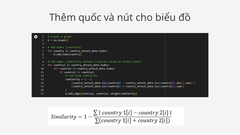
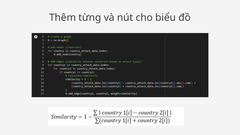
quốc: quốc -> từng (90, 18)
